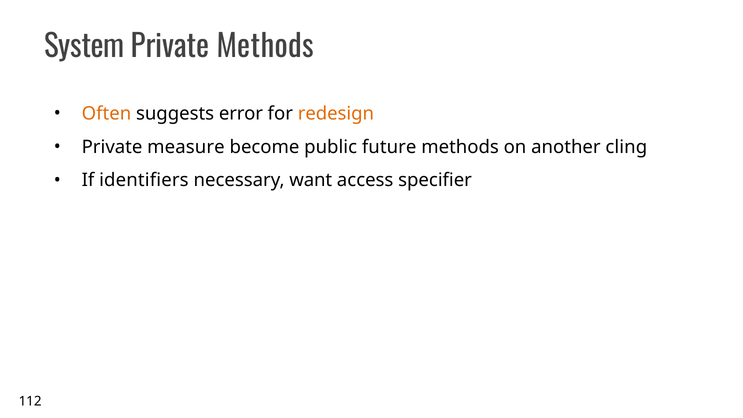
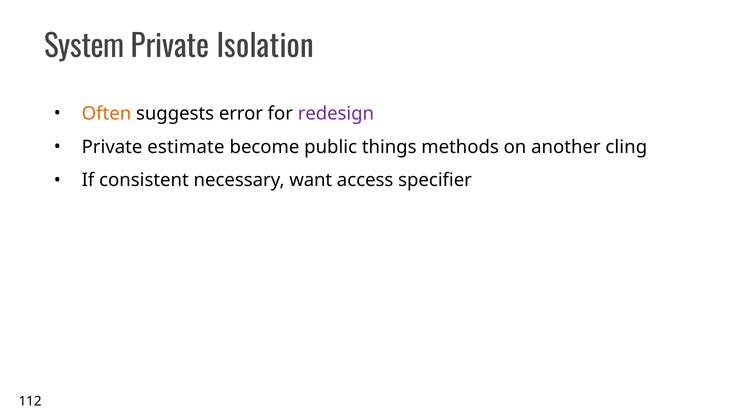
Private Methods: Methods -> Isolation (265, 47)
redesign colour: orange -> purple (336, 113)
measure: measure -> estimate (186, 147)
future: future -> things (389, 147)
identifiers: identifiers -> consistent (144, 180)
